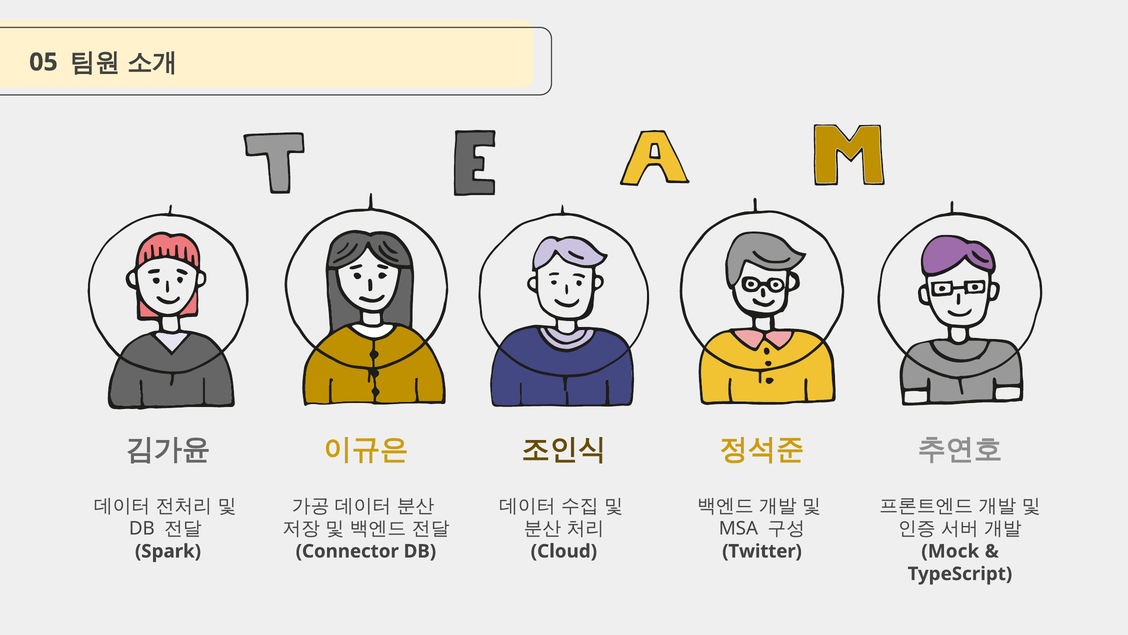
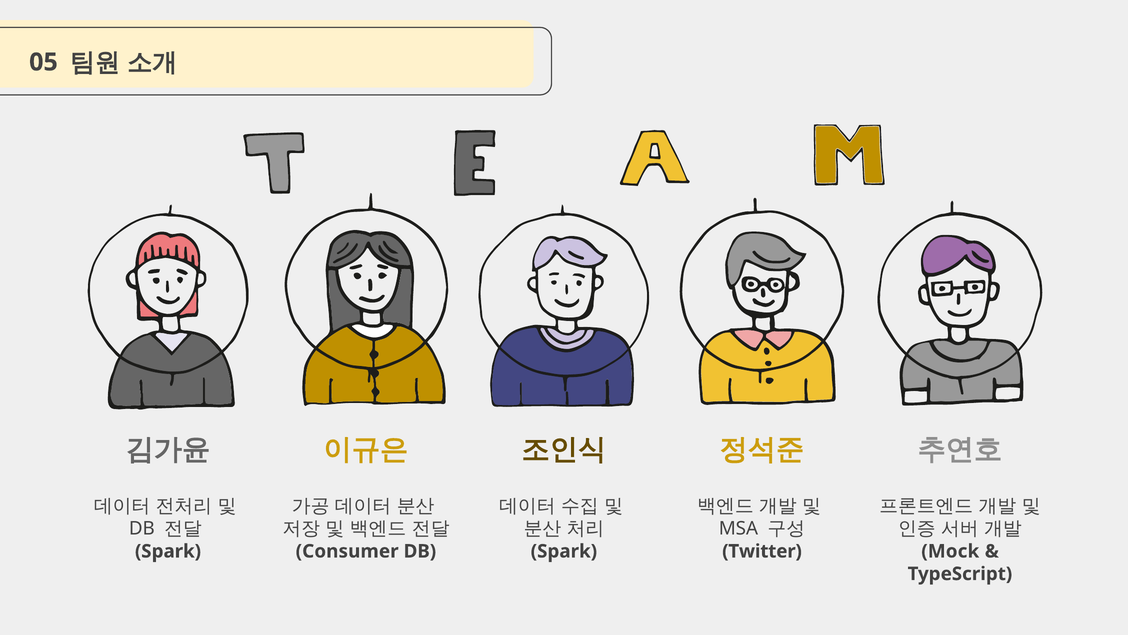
Connector: Connector -> Consumer (347, 551)
Cloud: Cloud -> Spark (564, 551)
